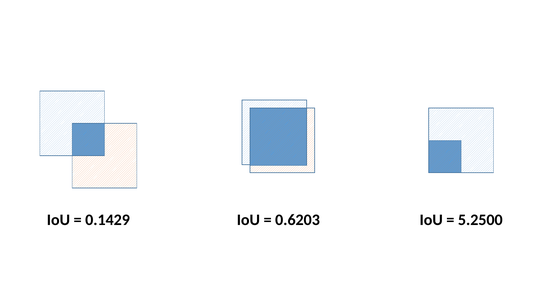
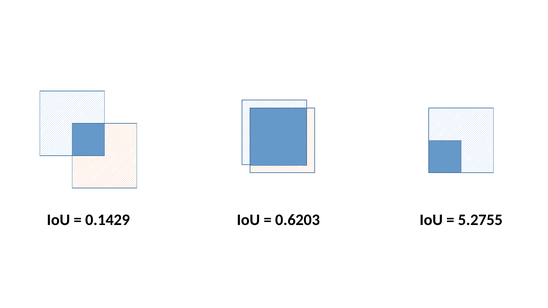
5.2500: 5.2500 -> 5.2755 (480, 220)
